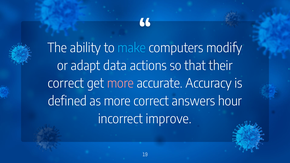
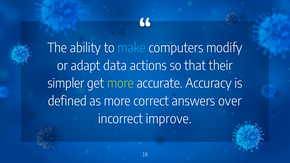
correct: correct -> simpler (66, 84)
more colour: pink -> light green (120, 84)
hour: hour -> over (230, 101)
